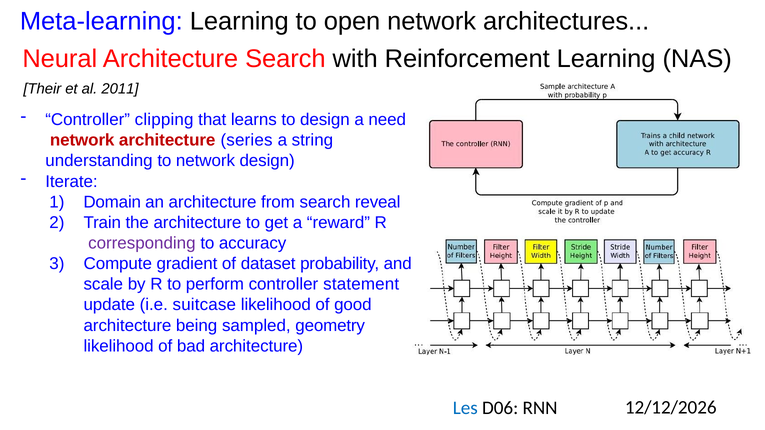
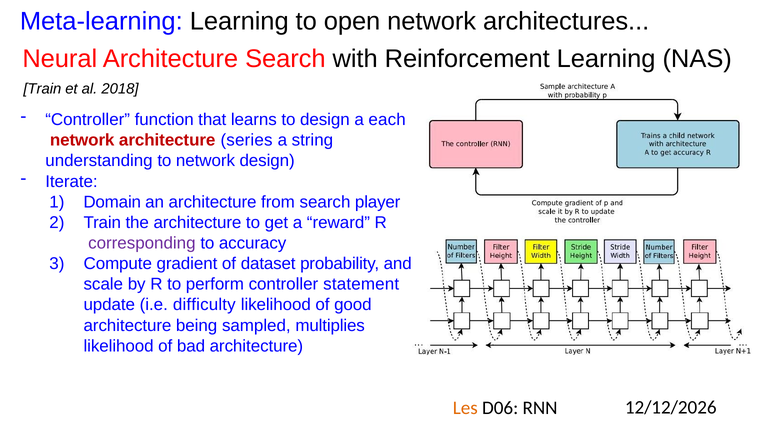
Their: Their -> Train (42, 89)
2011: 2011 -> 2018 (120, 89)
clipping: clipping -> function (164, 120)
need: need -> each (387, 120)
reveal: reveal -> player (378, 202)
suitcase: suitcase -> difficulty (204, 305)
geometry: geometry -> multiplies (330, 326)
Les colour: blue -> orange (465, 408)
